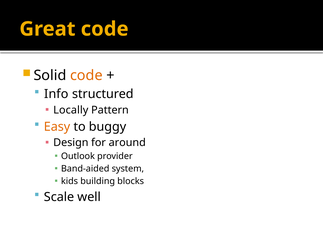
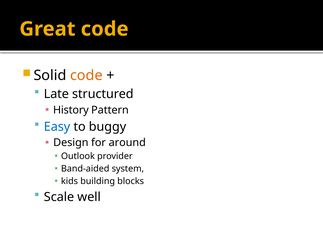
Info: Info -> Late (56, 94)
Locally: Locally -> History (71, 110)
Easy colour: orange -> blue (57, 127)
